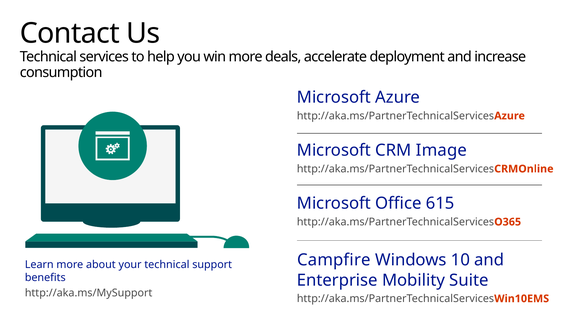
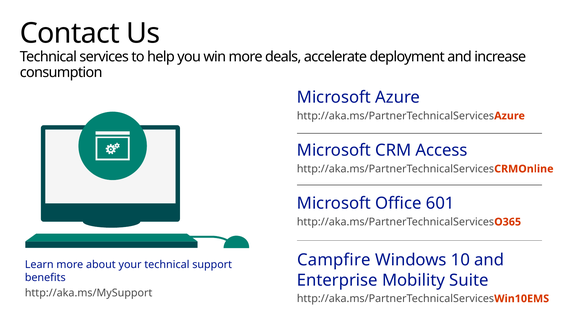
Image: Image -> Access (442, 150)
615: 615 -> 601 (440, 203)
